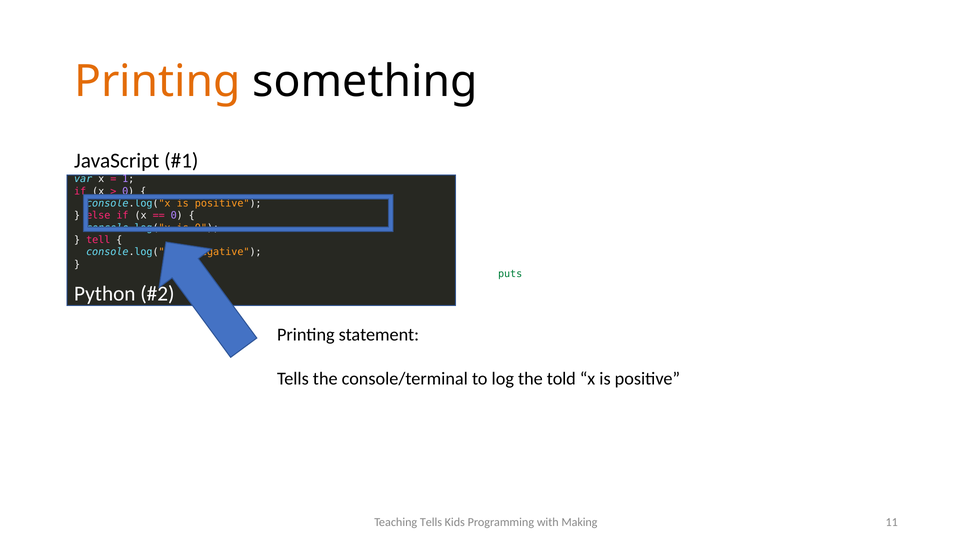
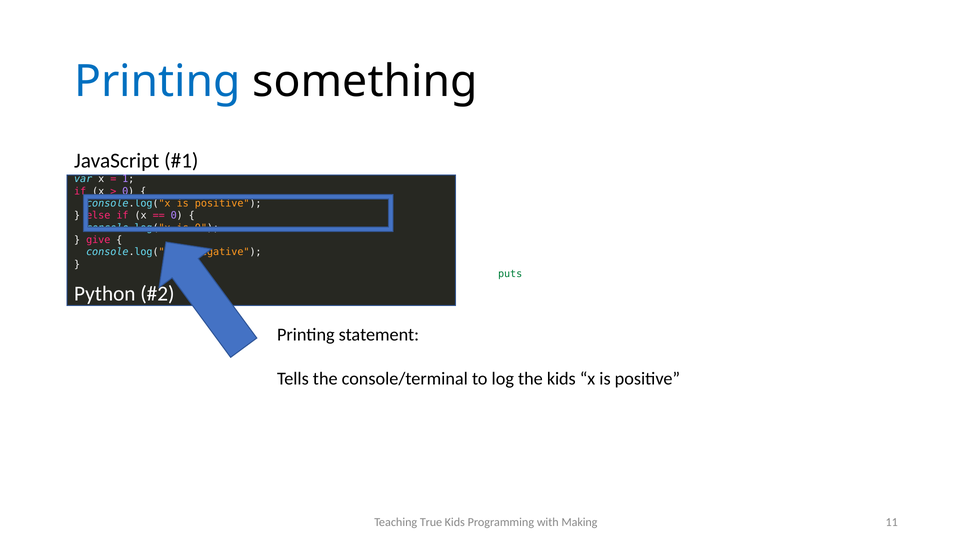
Printing colour: orange -> blue (157, 82)
tell: tell -> give (98, 240)
the told: told -> kids (561, 379)
Teaching Tells: Tells -> True (431, 522)
